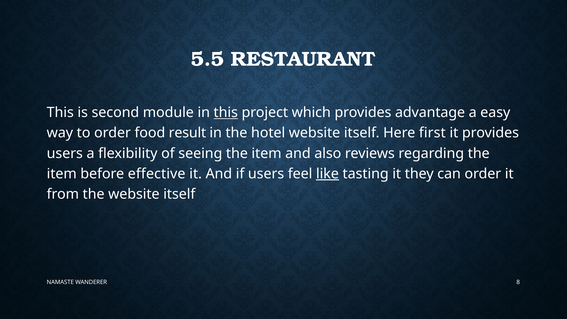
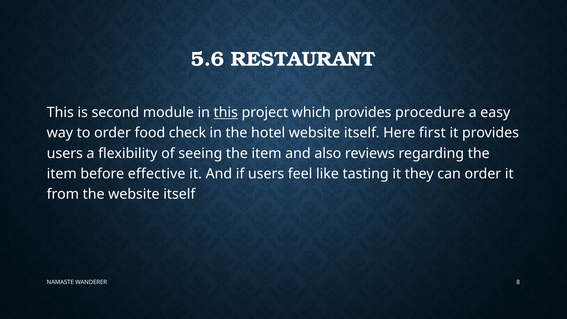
5.5: 5.5 -> 5.6 (207, 59)
advantage: advantage -> procedure (430, 112)
result: result -> check (187, 133)
like underline: present -> none (327, 174)
